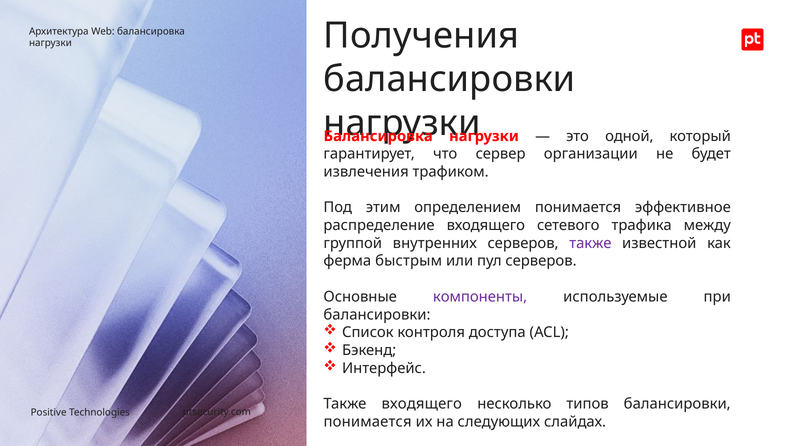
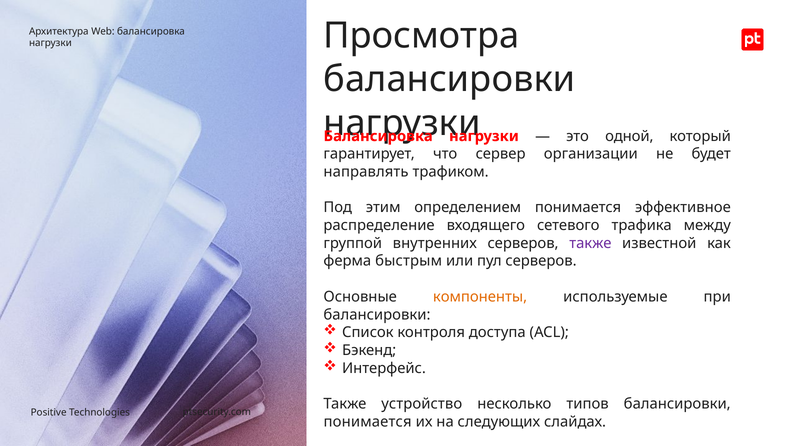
Получения: Получения -> Просмотра (421, 36)
извлечения: извлечения -> направлять (366, 172)
компоненты colour: purple -> orange (480, 296)
Также входящего: входящего -> устройство (422, 403)
